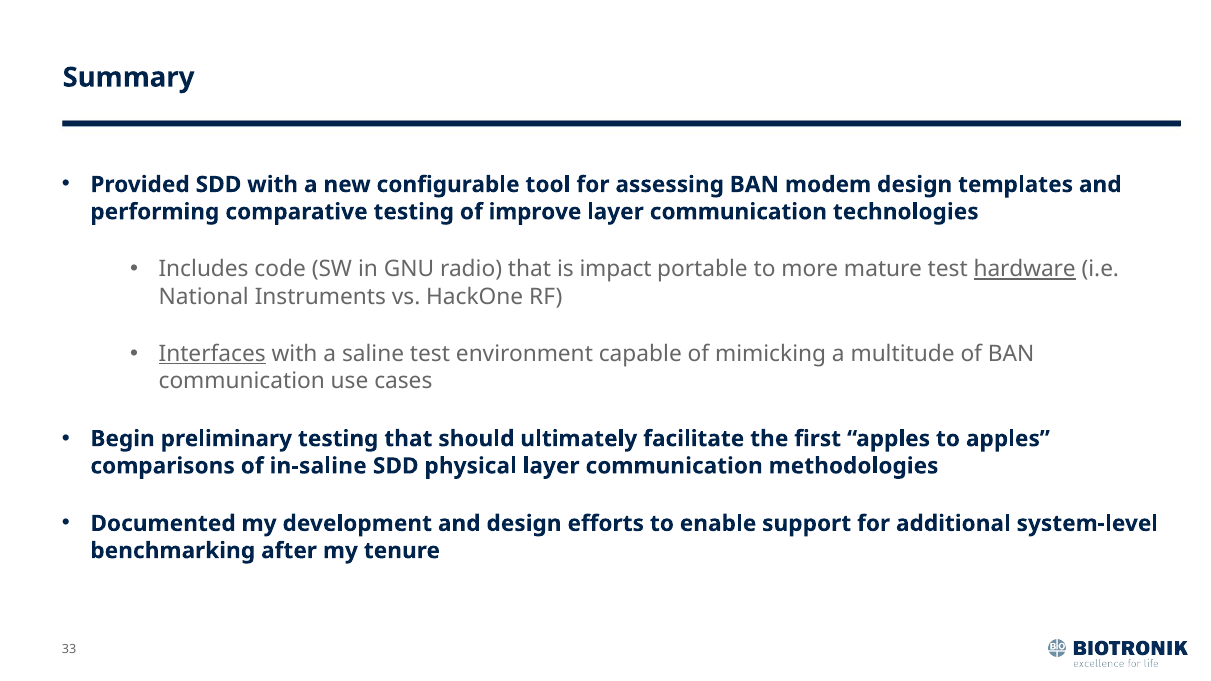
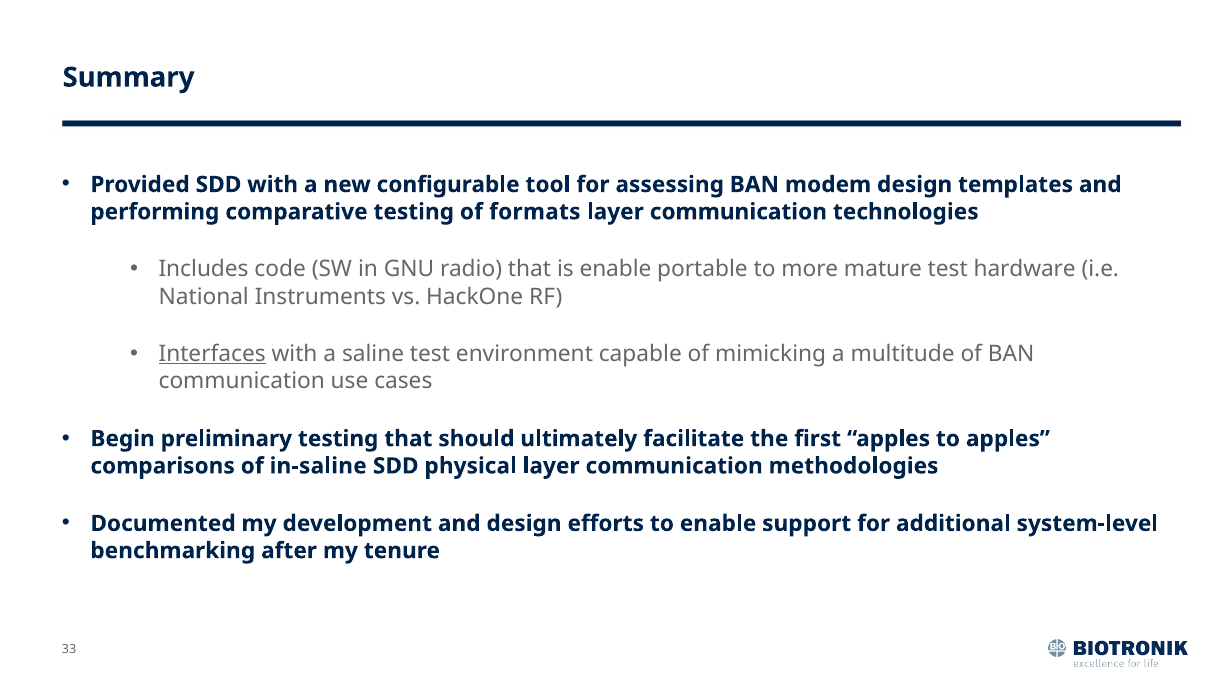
improve: improve -> formats (535, 212)
is impact: impact -> enable (615, 269)
hardware underline: present -> none (1025, 269)
